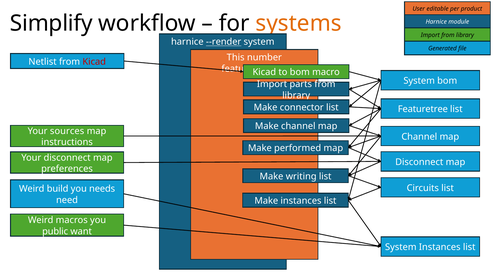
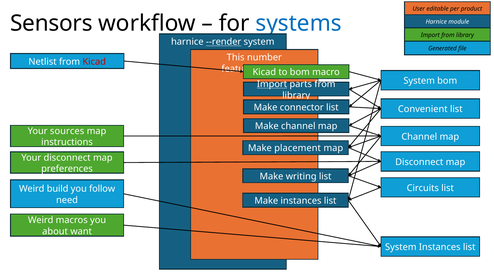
Simplify: Simplify -> Sensors (51, 23)
systems colour: orange -> blue (299, 23)
Import underline: none -> present (272, 84)
Featuretree: Featuretree -> Convenient (423, 109)
performed: performed -> placement (298, 148)
needs: needs -> follow (102, 189)
public: public -> about (55, 231)
